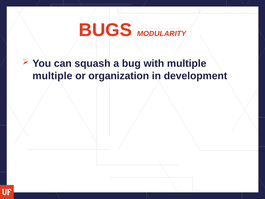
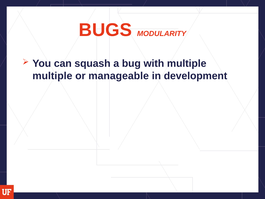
organization: organization -> manageable (119, 76)
